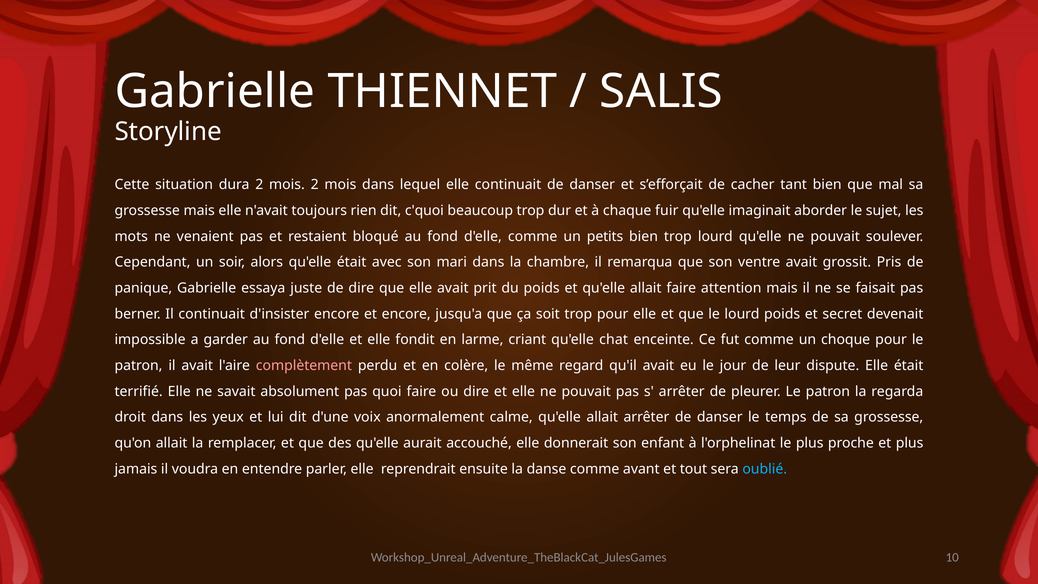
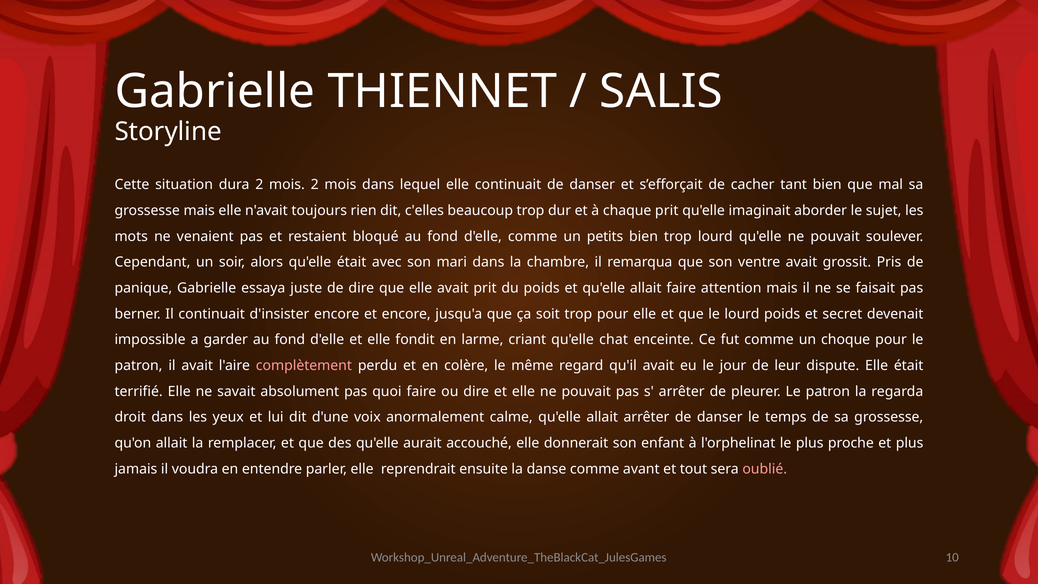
c'quoi: c'quoi -> c'elles (424, 211)
chaque fuir: fuir -> prit (667, 211)
oublié colour: light blue -> pink (765, 469)
